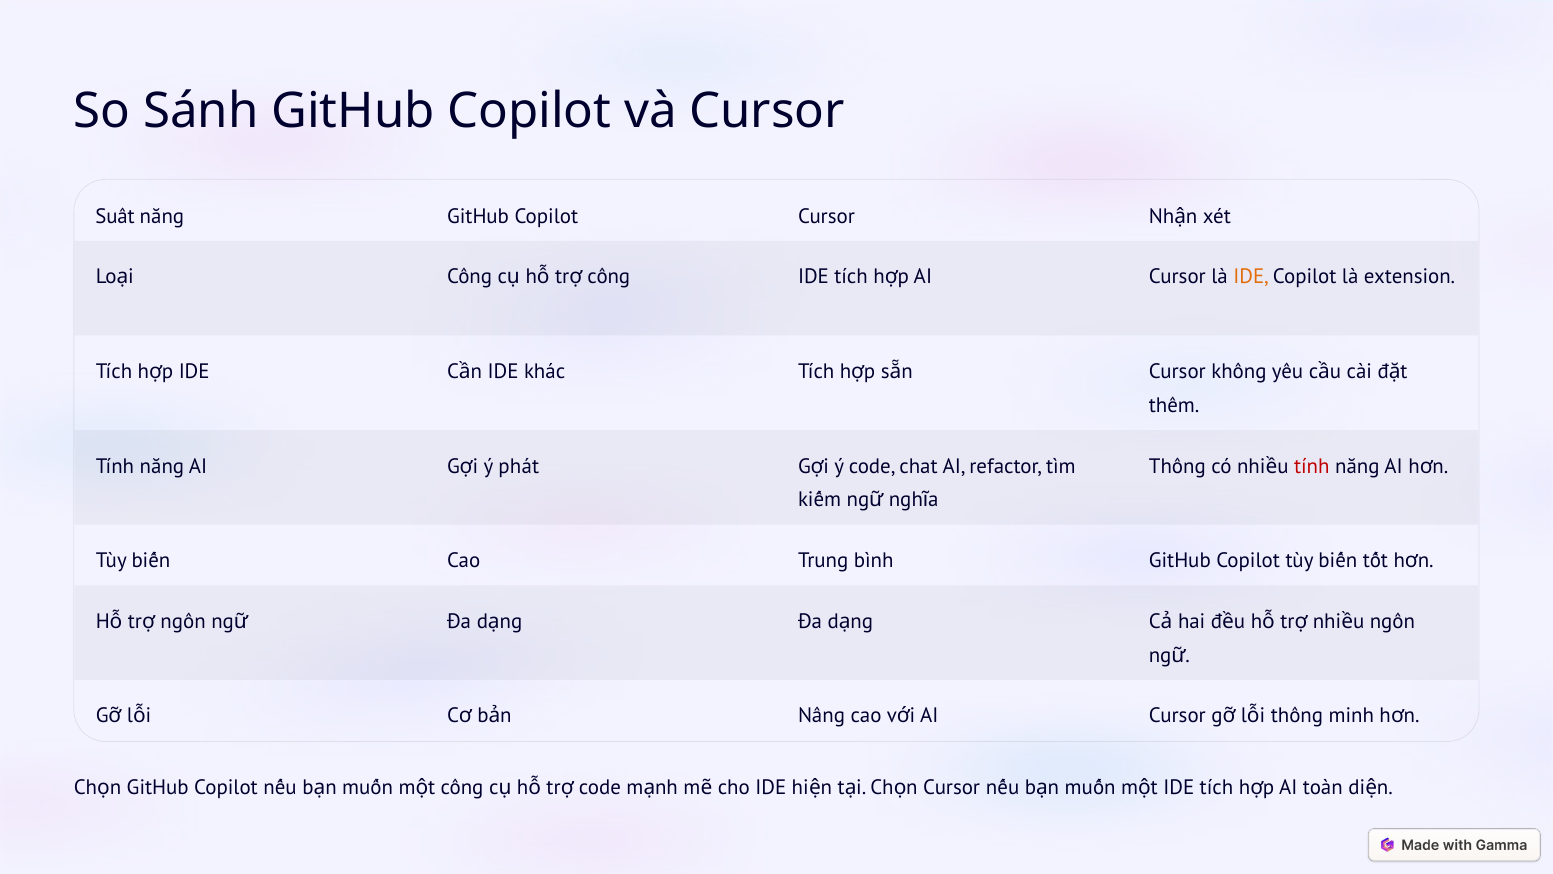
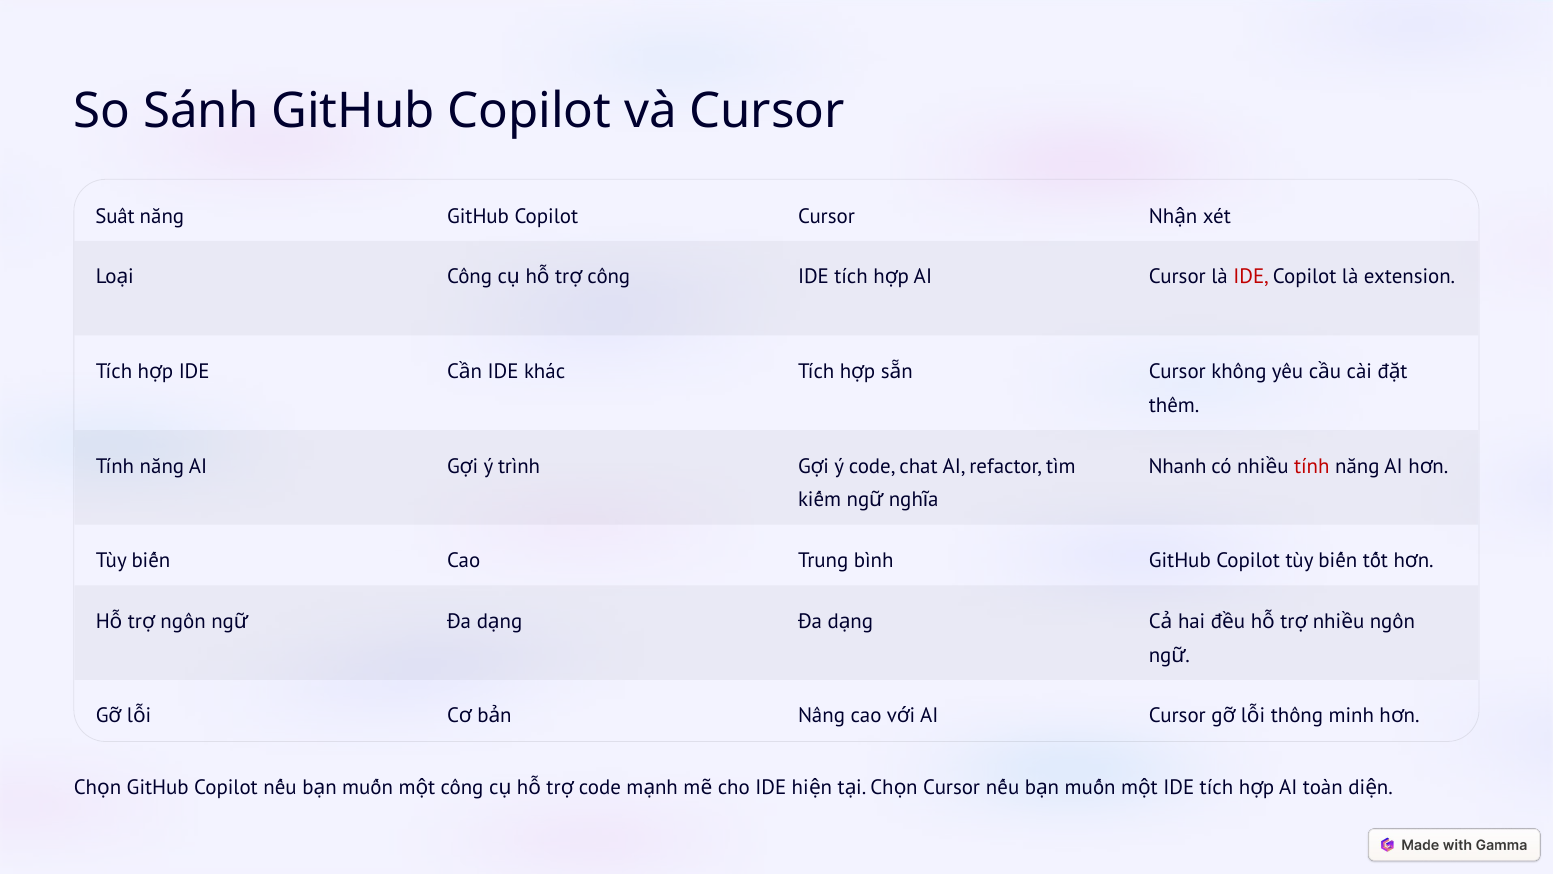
IDE colour: orange -> red (1251, 277)
phát: phát -> trình (519, 466)
Thông: Thông -> Nhanh (1177, 466)
